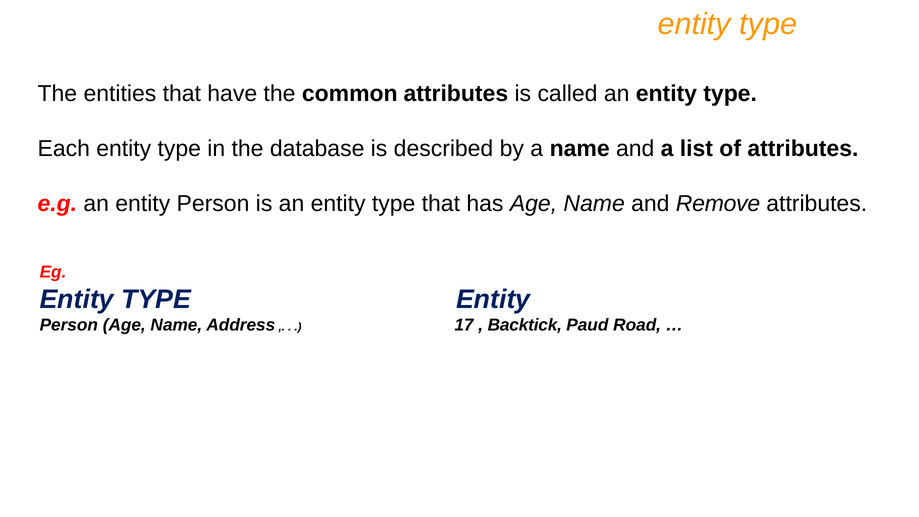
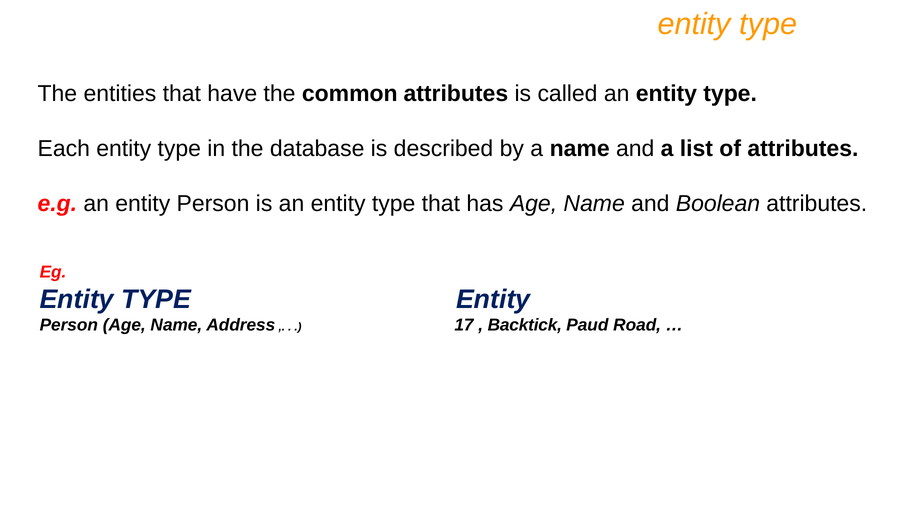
Remove: Remove -> Boolean (718, 204)
